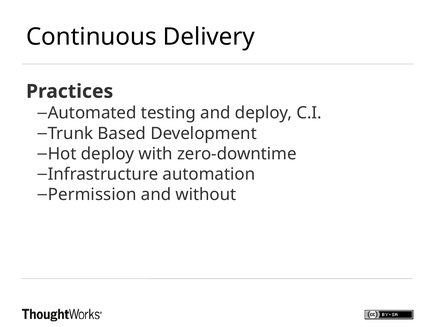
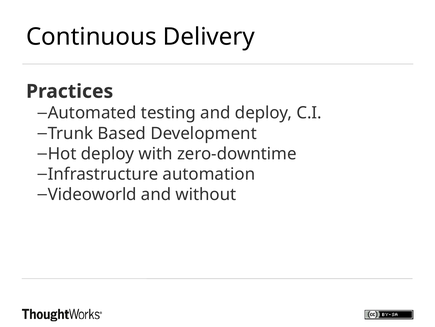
Permission: Permission -> Videoworld (92, 194)
